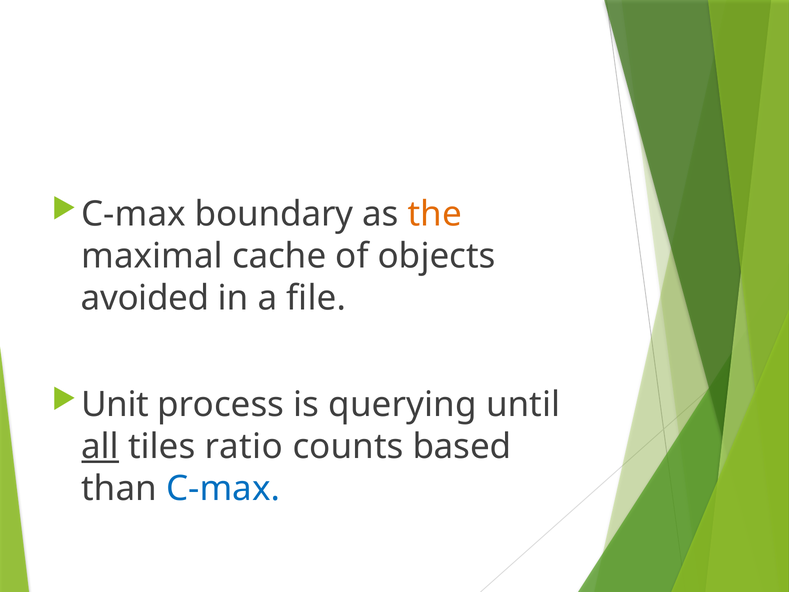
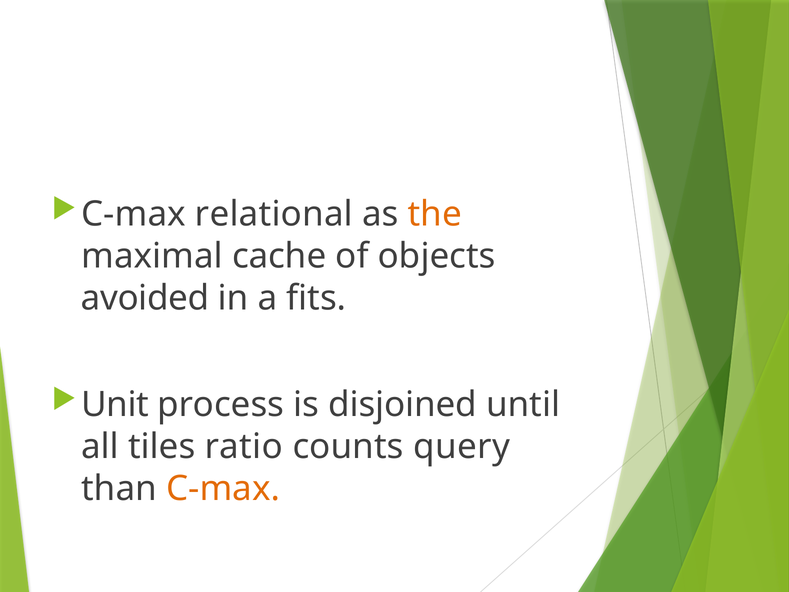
boundary: boundary -> relational (274, 214)
file: file -> fits (316, 298)
querying: querying -> disjoined (403, 404)
all underline: present -> none (100, 446)
based: based -> query (462, 446)
C-max colour: blue -> orange (223, 489)
